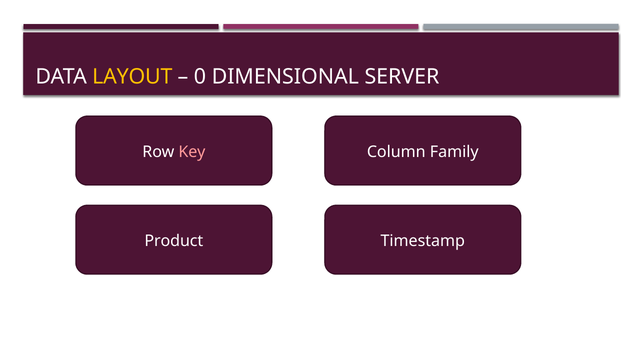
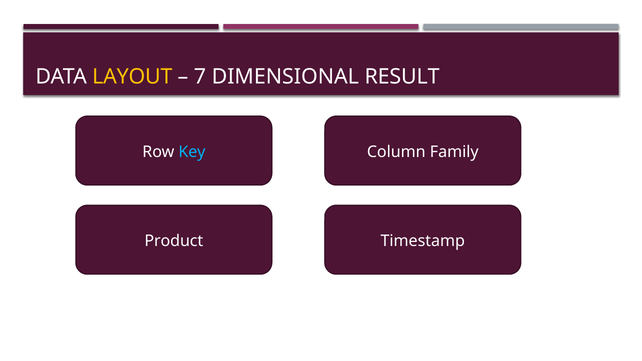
0: 0 -> 7 (200, 77)
SERVER: SERVER -> RESULT (402, 77)
Key colour: pink -> light blue (192, 152)
